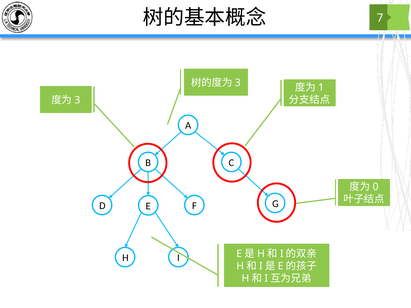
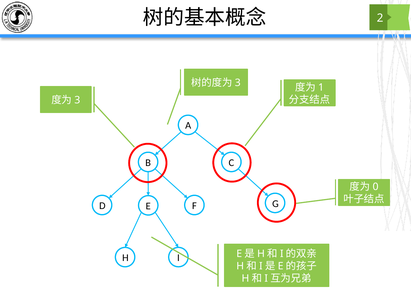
7: 7 -> 2 (380, 18)
